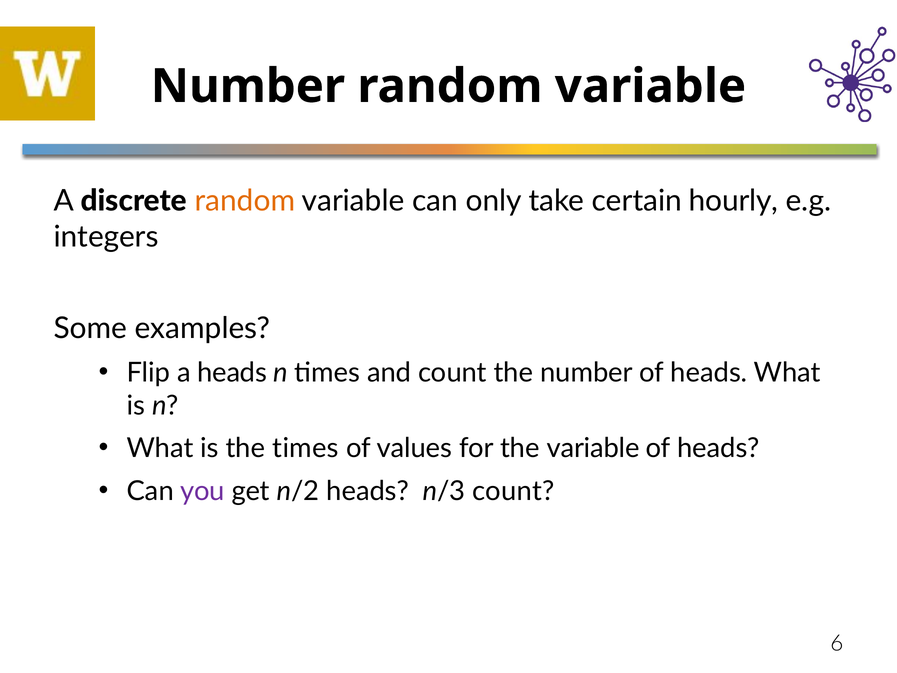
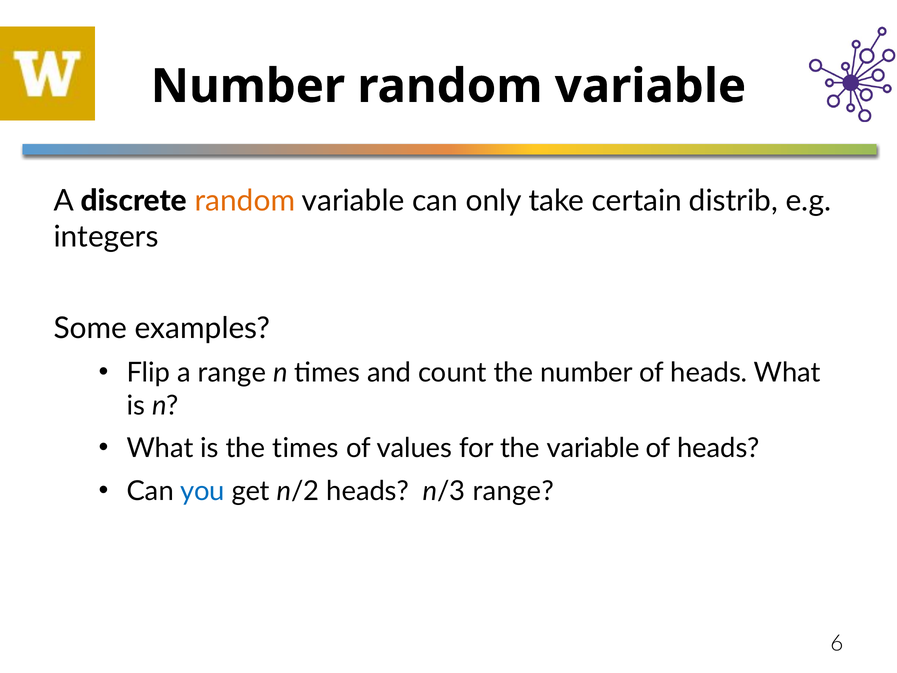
hourly: hourly -> distrib (733, 201)
a heads: heads -> range (232, 372)
you colour: purple -> blue (202, 491)
n/3 count: count -> range (513, 491)
